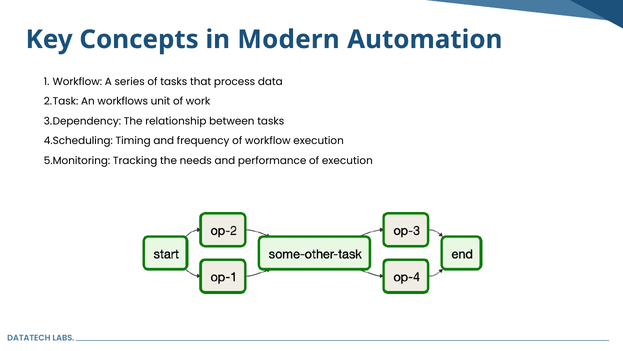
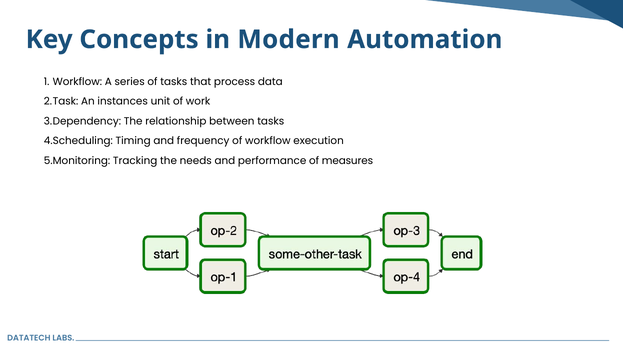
workflows: workflows -> instances (123, 101)
of execution: execution -> measures (347, 160)
